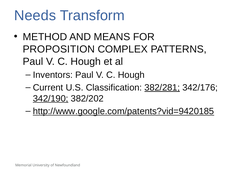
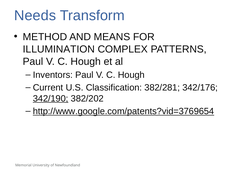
PROPOSITION: PROPOSITION -> ILLUMINATION (59, 49)
382/281 underline: present -> none (162, 87)
http://www.google.com/patents?vid=9420185: http://www.google.com/patents?vid=9420185 -> http://www.google.com/patents?vid=3769654 (123, 111)
